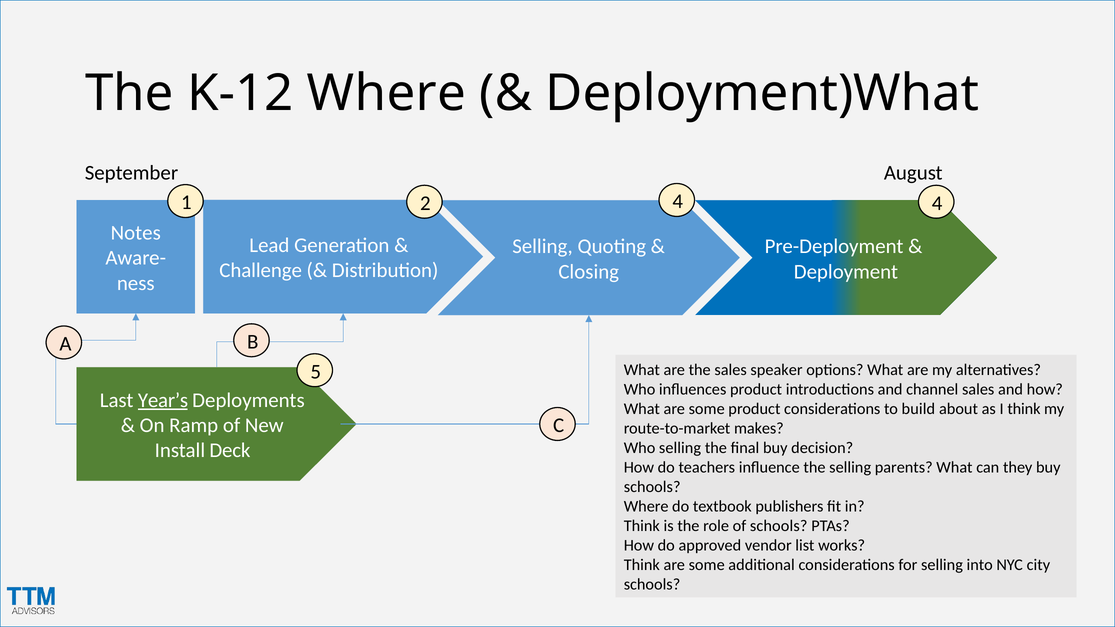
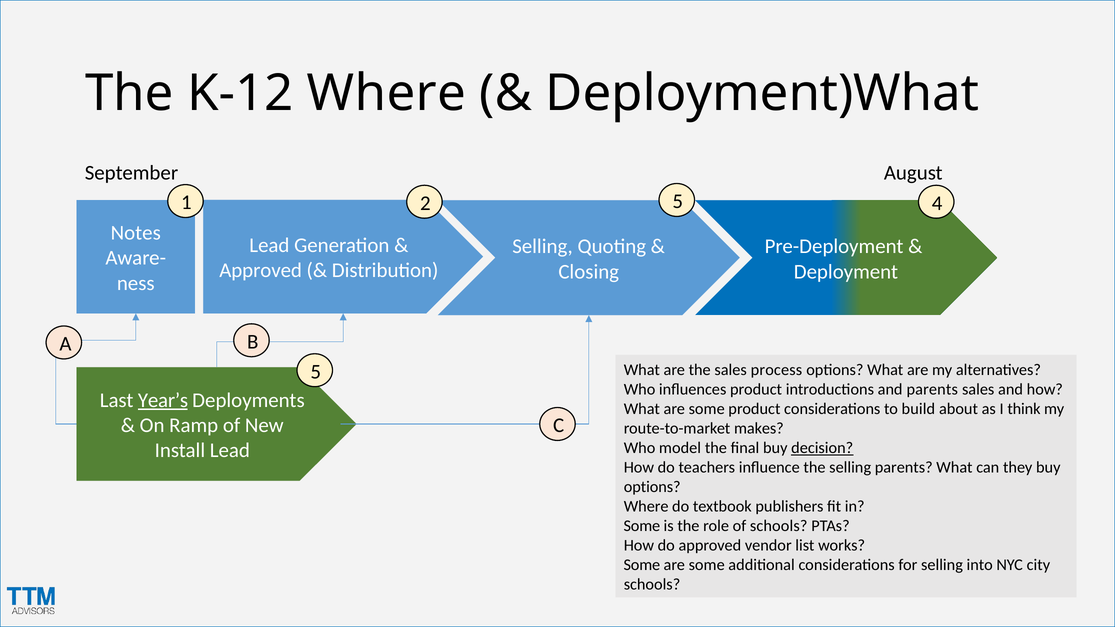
2 4: 4 -> 5 (678, 201)
Challenge: Challenge -> Approved (261, 271)
speaker: speaker -> process (776, 370)
and channel: channel -> parents (932, 390)
Who selling: selling -> model (680, 448)
decision underline: none -> present (822, 448)
Install Deck: Deck -> Lead (230, 451)
schools: schools -> options (652, 487)
Think: Think -> Some (642, 526)
Think: Think -> Some (642, 565)
